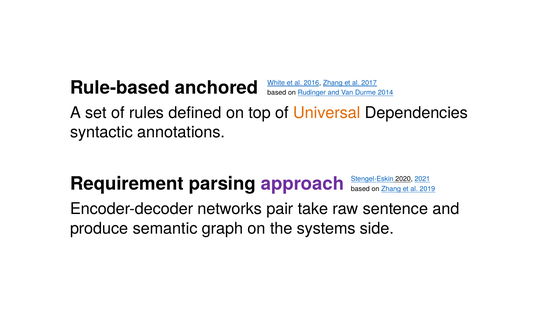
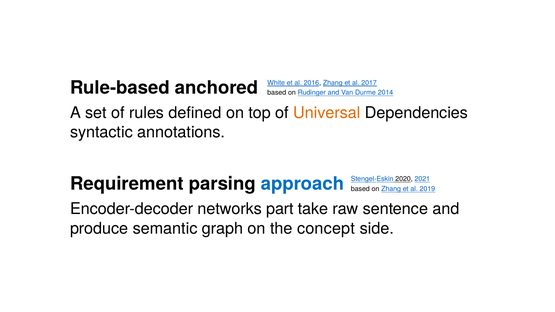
approach colour: purple -> blue (303, 184)
pair: pair -> part (280, 209)
systems: systems -> concept (326, 228)
